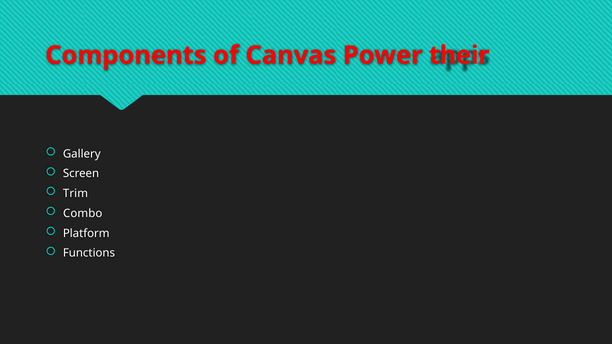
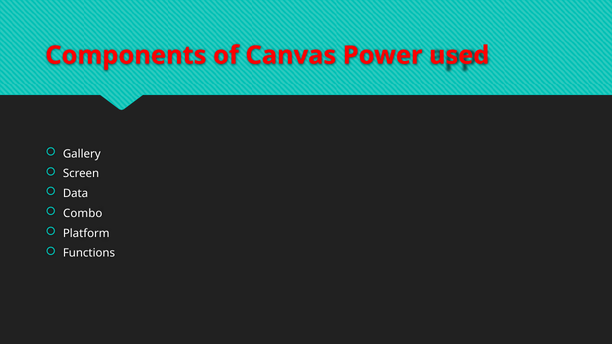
their: their -> used (459, 55)
Trim: Trim -> Data (76, 194)
